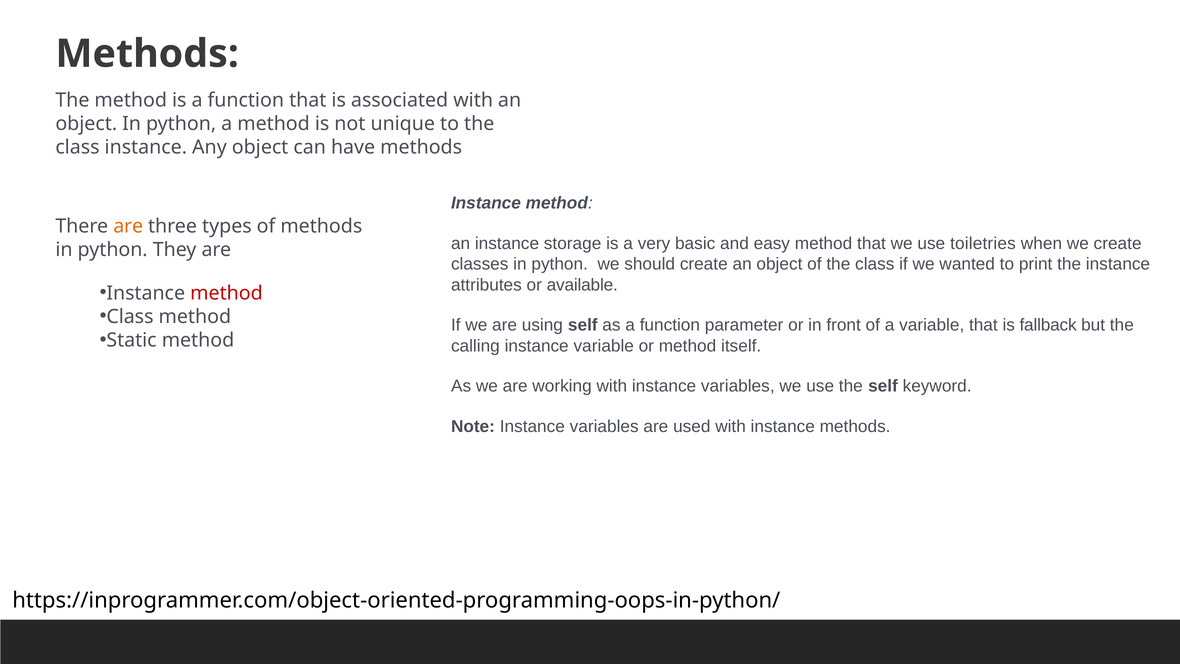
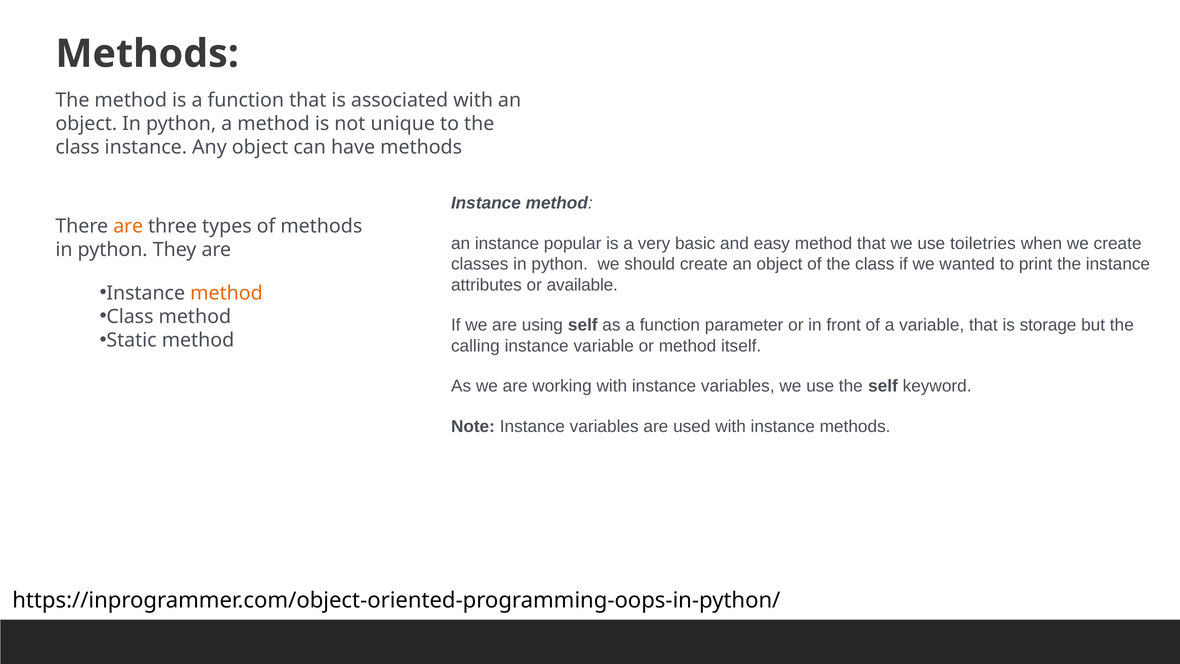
storage: storage -> popular (573, 244)
method colour: red -> orange (226, 293)
fallback: fallback -> storage (1048, 325)
